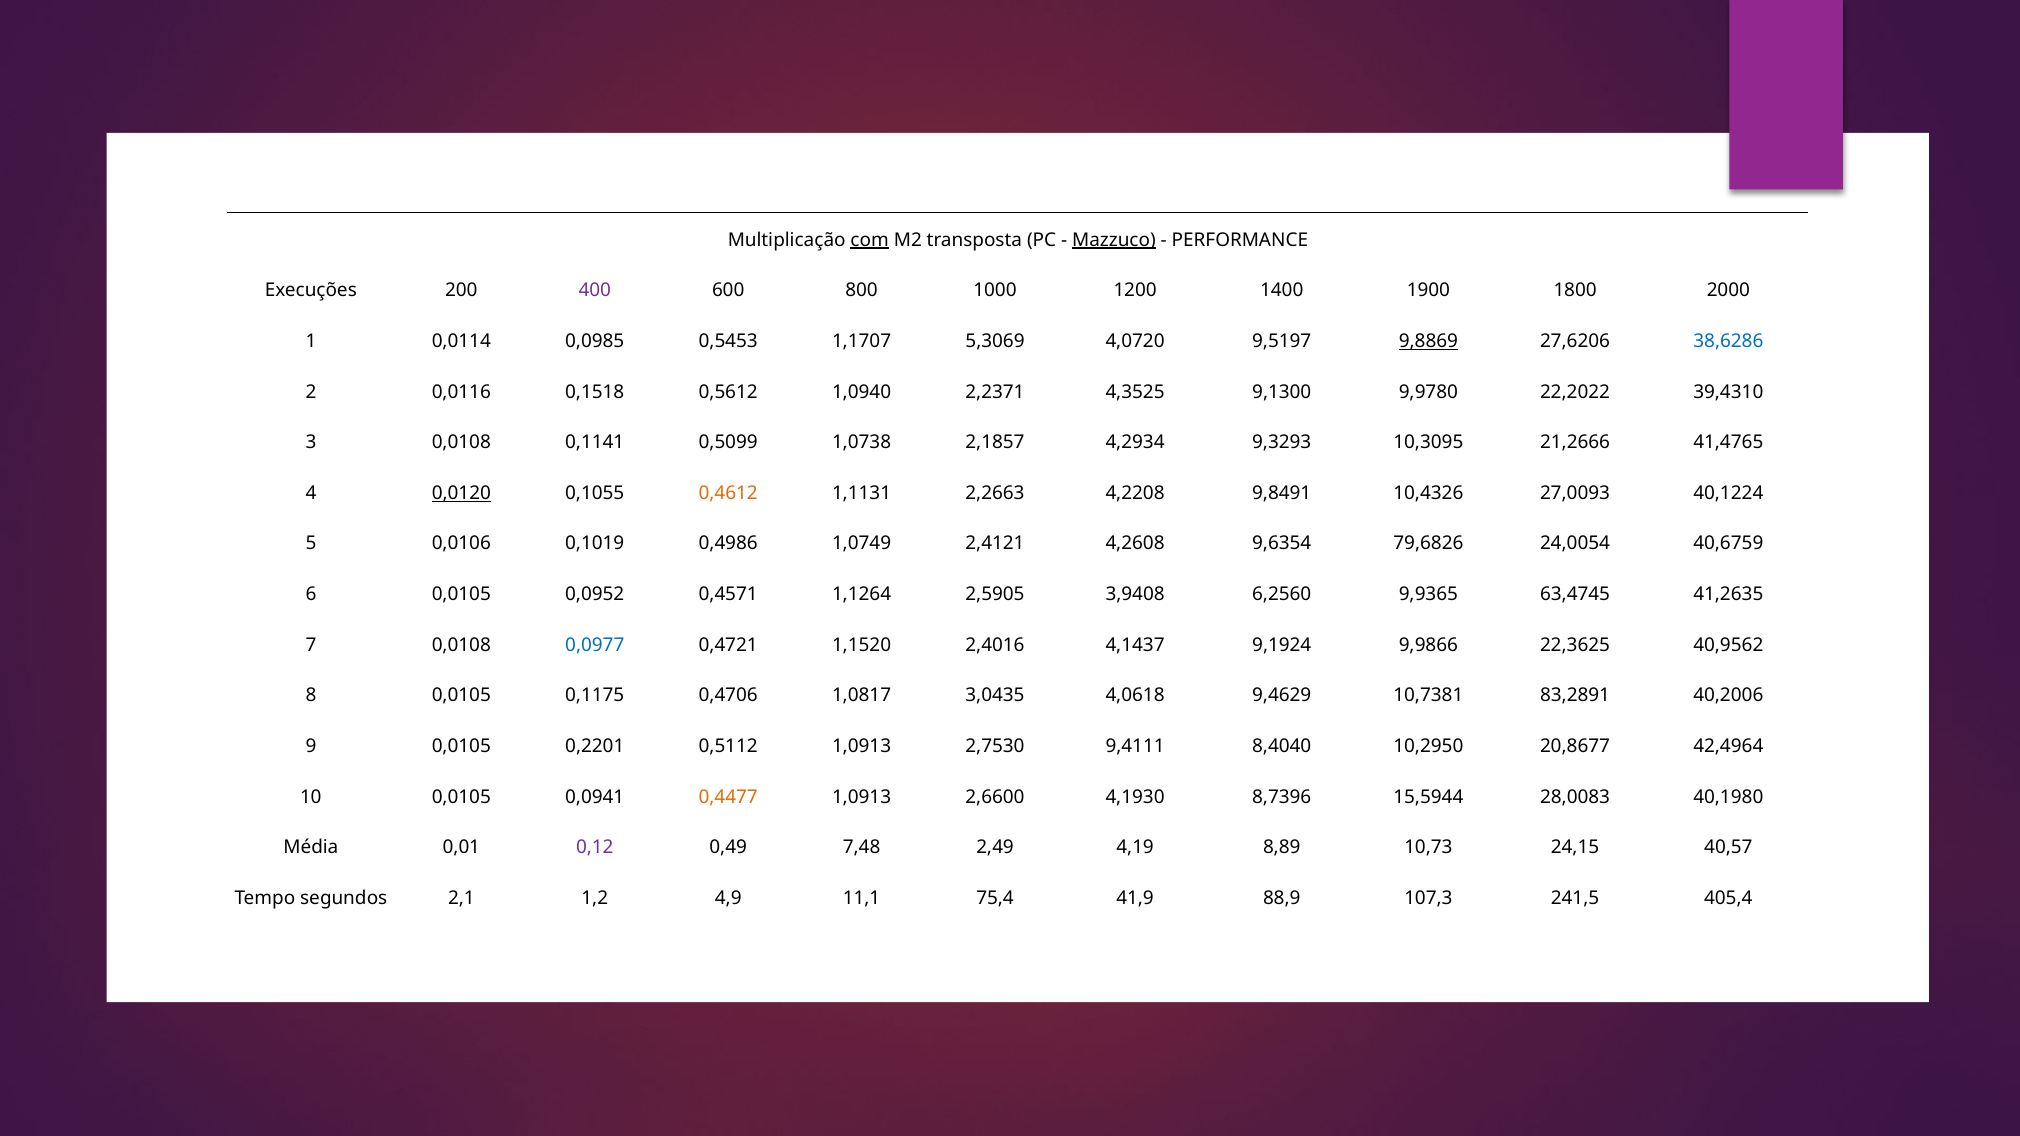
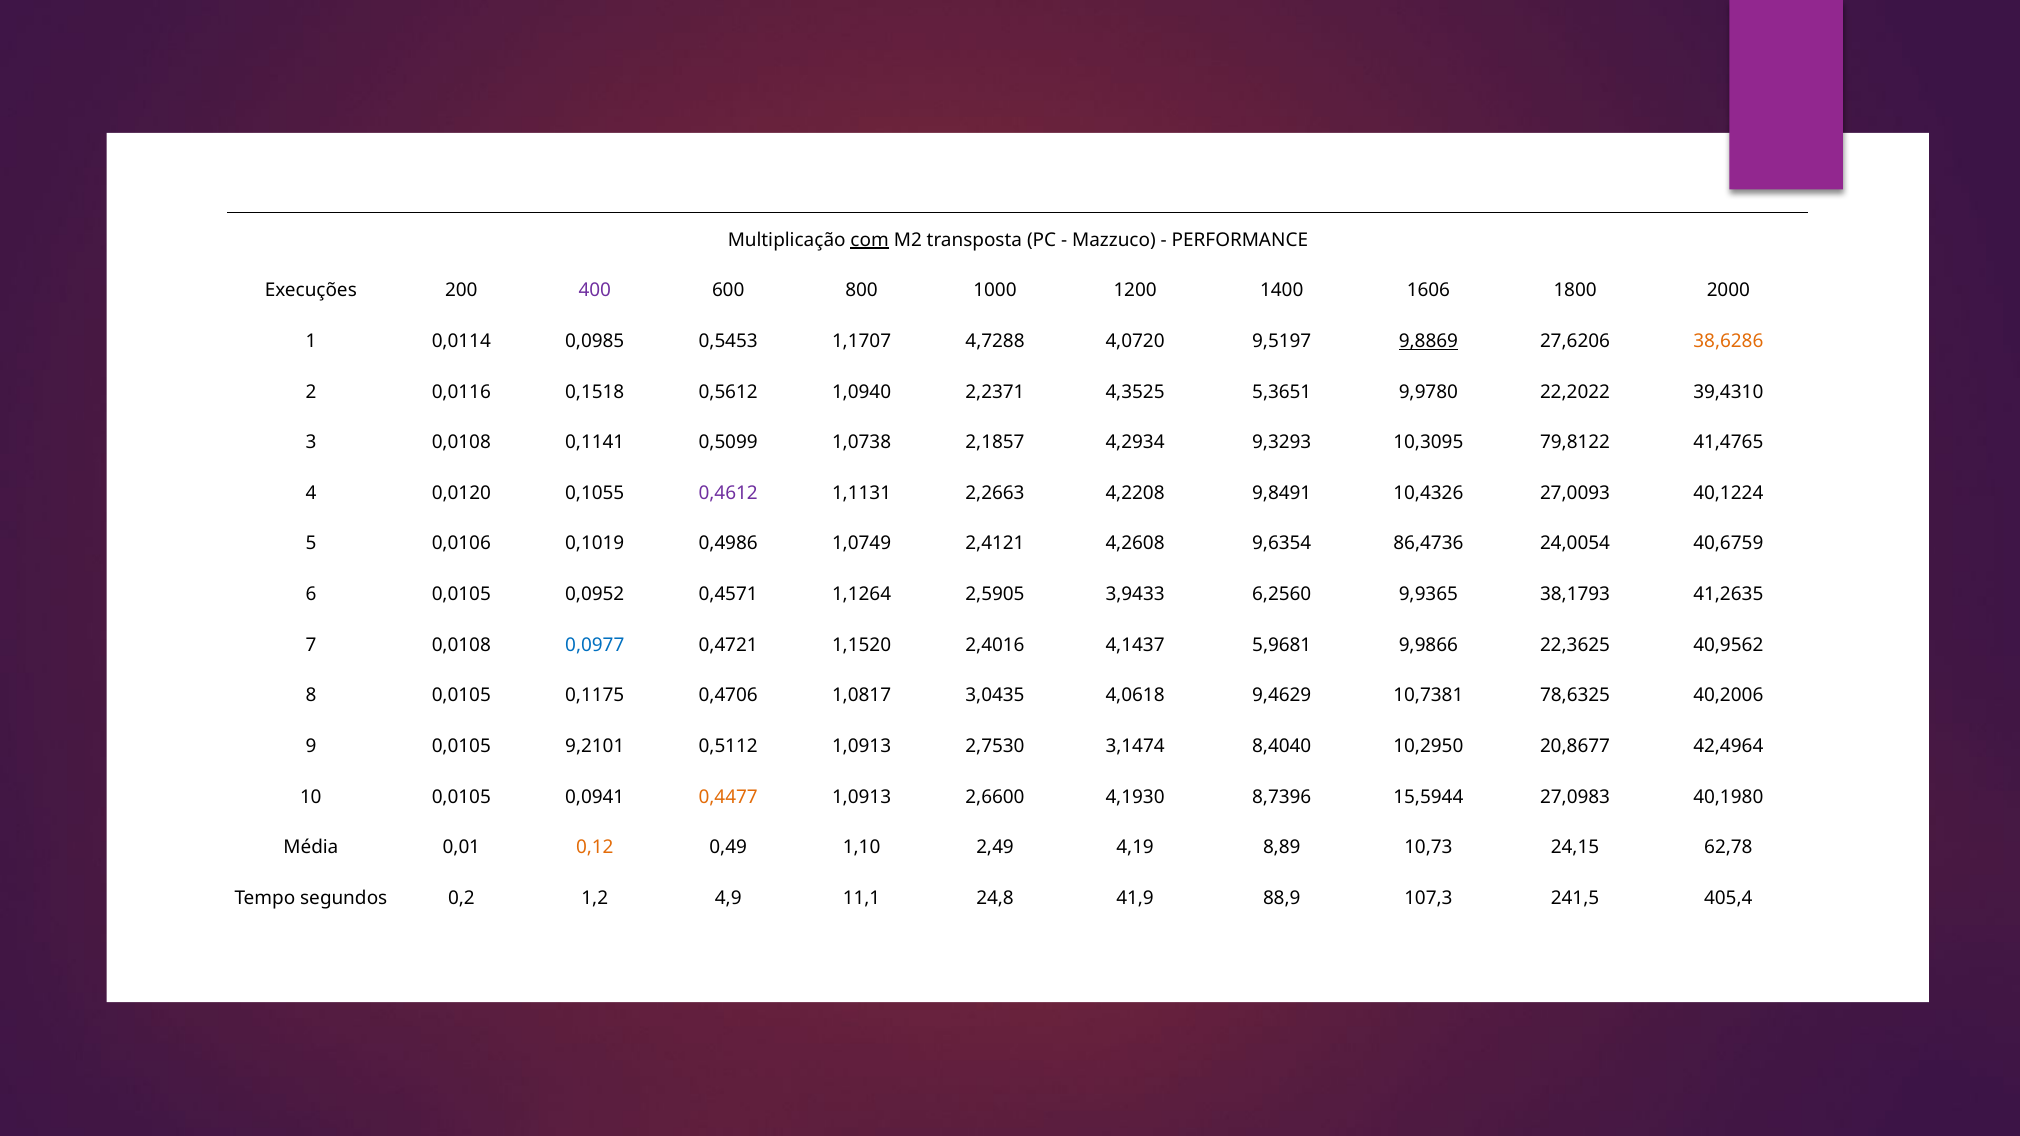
Mazzuco underline: present -> none (1114, 240)
1900: 1900 -> 1606 (1428, 291)
5,3069: 5,3069 -> 4,7288 (995, 341)
38,6286 colour: blue -> orange (1728, 341)
9,1300: 9,1300 -> 5,3651 (1282, 392)
21,2666: 21,2666 -> 79,8122 (1575, 443)
0,0120 underline: present -> none (461, 493)
0,4612 colour: orange -> purple (728, 493)
79,6826: 79,6826 -> 86,4736 (1428, 544)
3,9408: 3,9408 -> 3,9433 (1135, 594)
63,4745: 63,4745 -> 38,1793 (1575, 594)
9,1924: 9,1924 -> 5,9681 (1282, 645)
83,2891: 83,2891 -> 78,6325 (1575, 696)
0,2201: 0,2201 -> 9,2101 (595, 746)
9,4111: 9,4111 -> 3,1474 (1135, 746)
28,0083: 28,0083 -> 27,0983 (1575, 797)
0,12 colour: purple -> orange (595, 848)
7,48: 7,48 -> 1,10 (862, 848)
40,57: 40,57 -> 62,78 (1728, 848)
2,1: 2,1 -> 0,2 (461, 898)
75,4: 75,4 -> 24,8 (995, 898)
